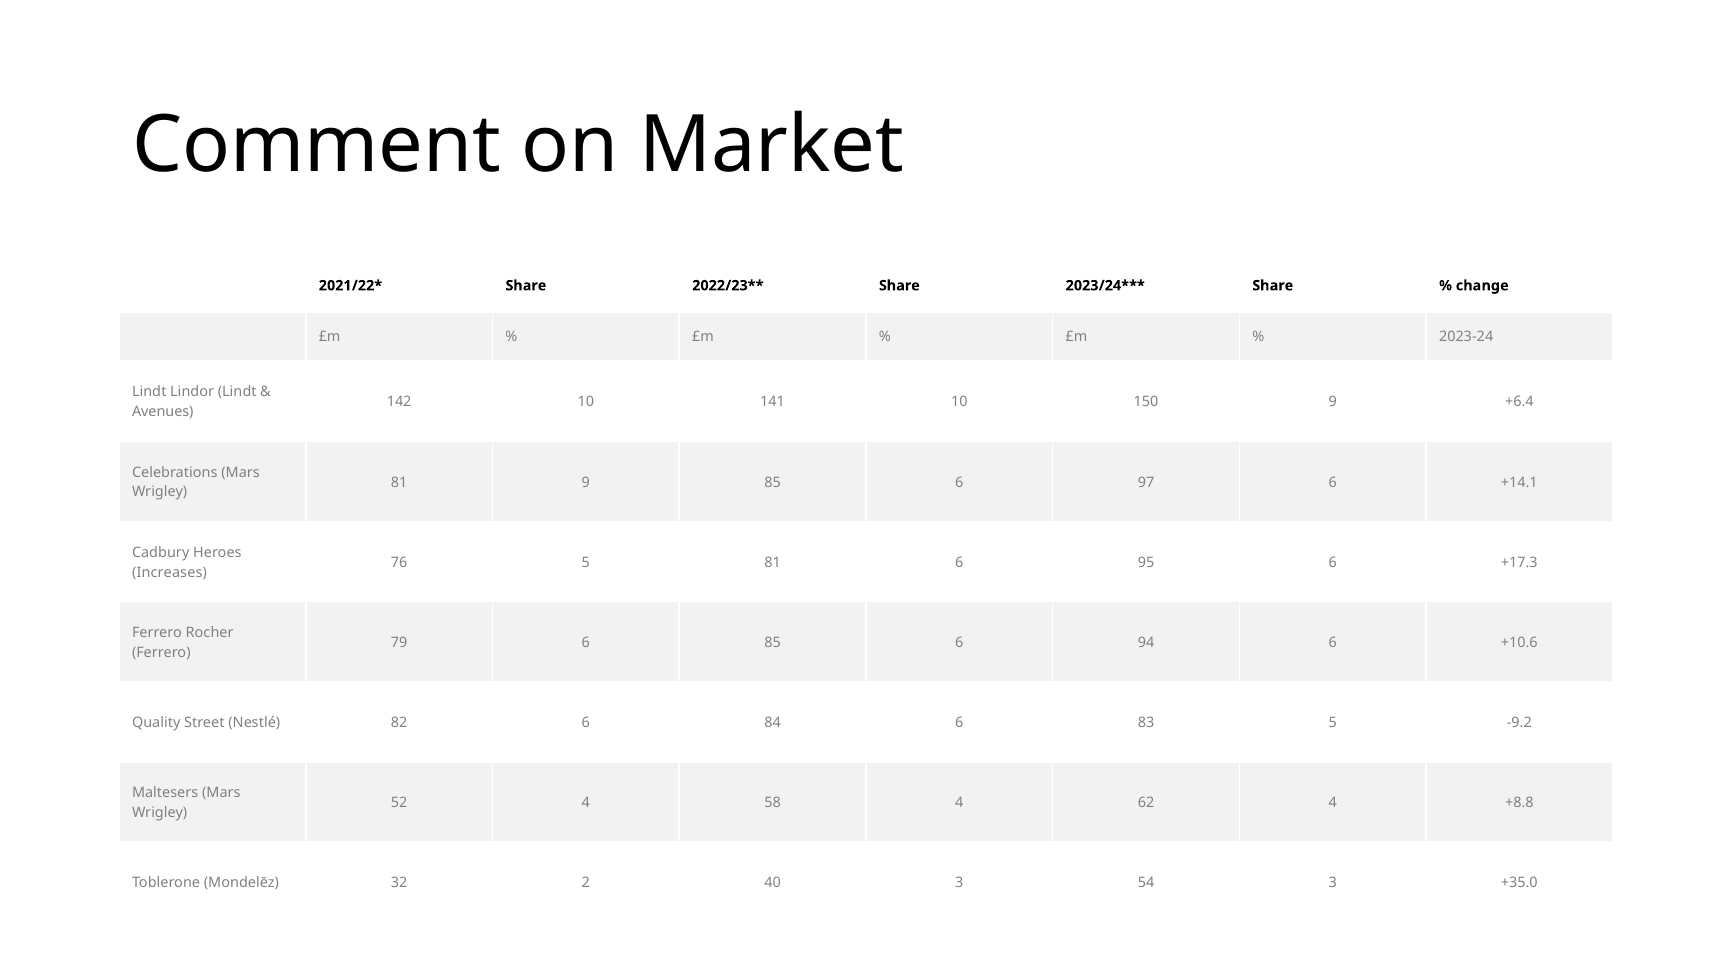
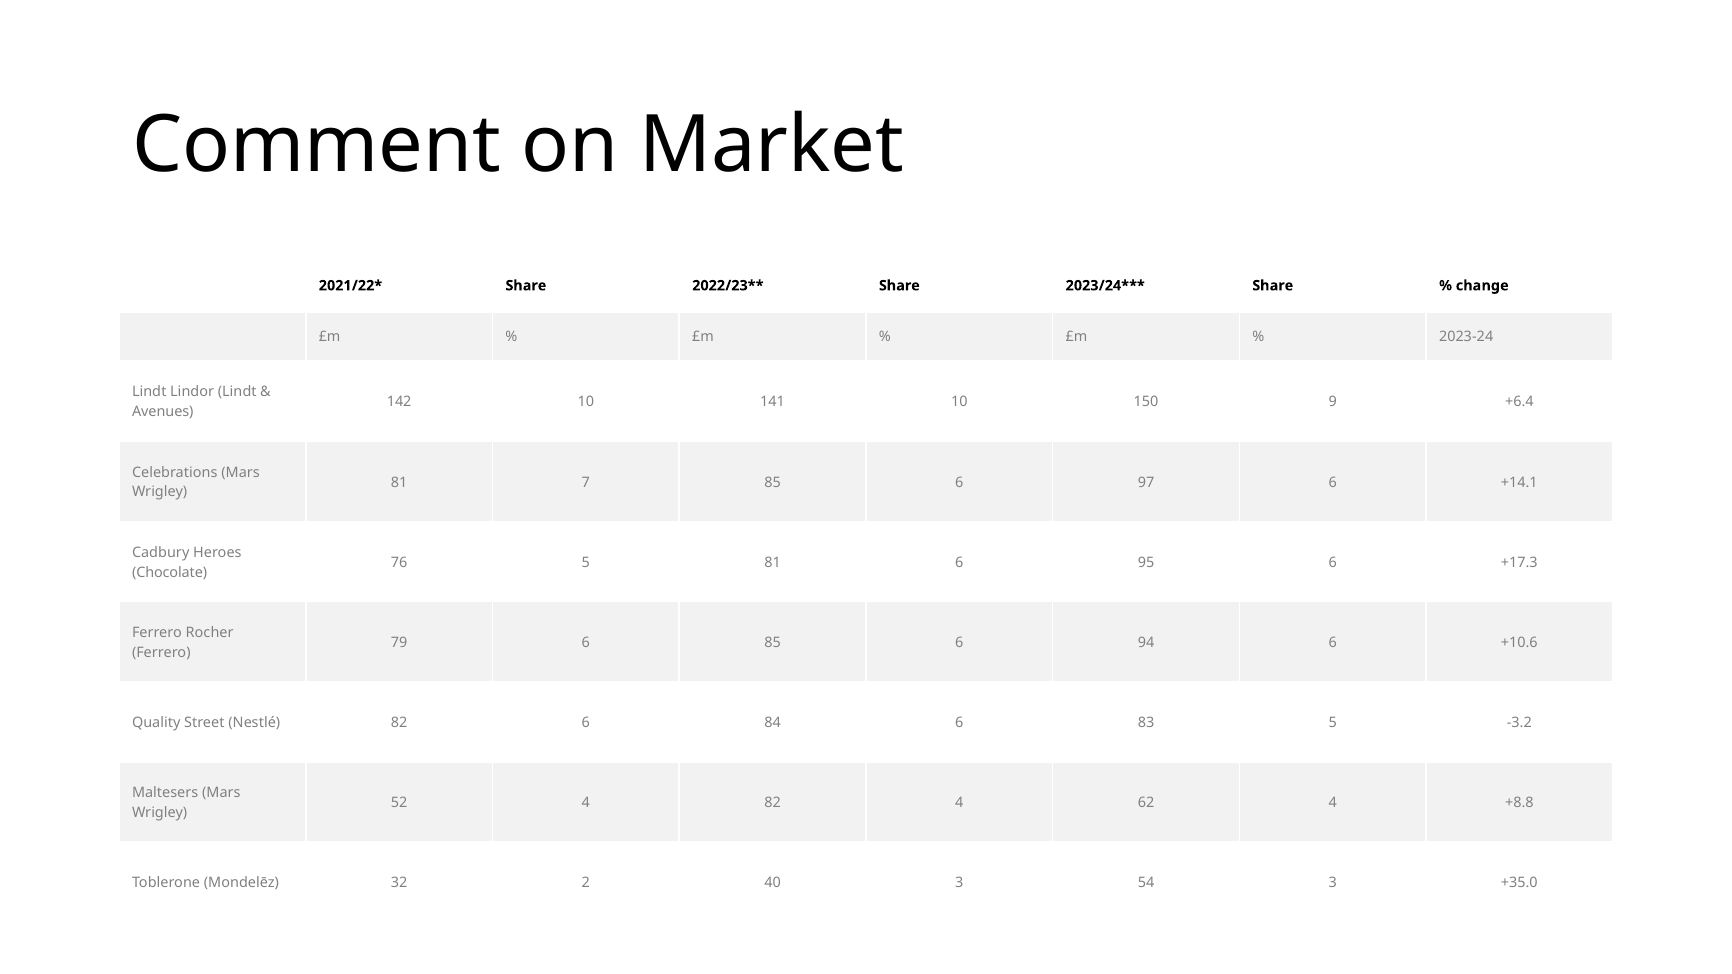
81 9: 9 -> 7 (586, 482)
Increases: Increases -> Chocolate (170, 572)
-9.2: -9.2 -> -3.2 (1519, 723)
4 58: 58 -> 82 (773, 803)
